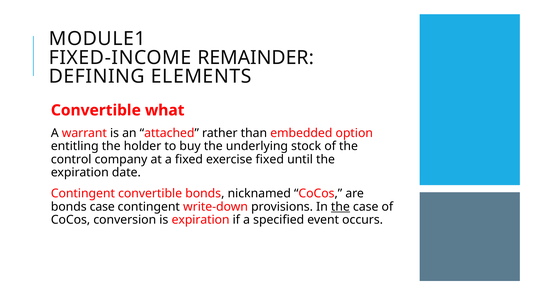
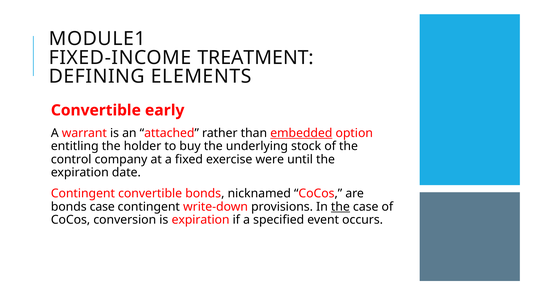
REMAINDER: REMAINDER -> TREATMENT (256, 58)
what: what -> early (165, 110)
embedded underline: none -> present (301, 133)
exercise fixed: fixed -> were (270, 160)
